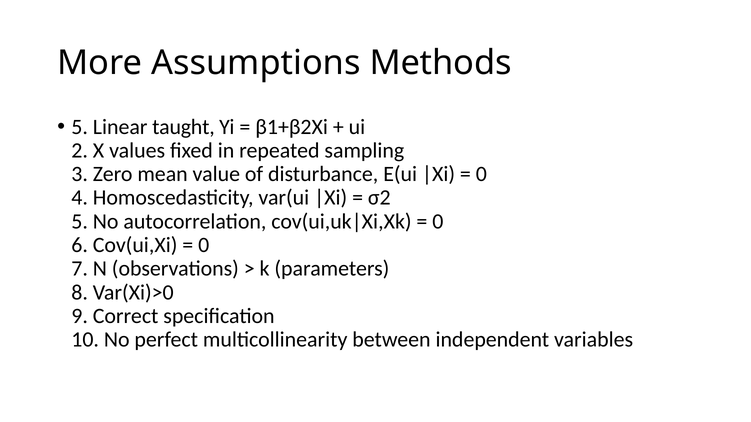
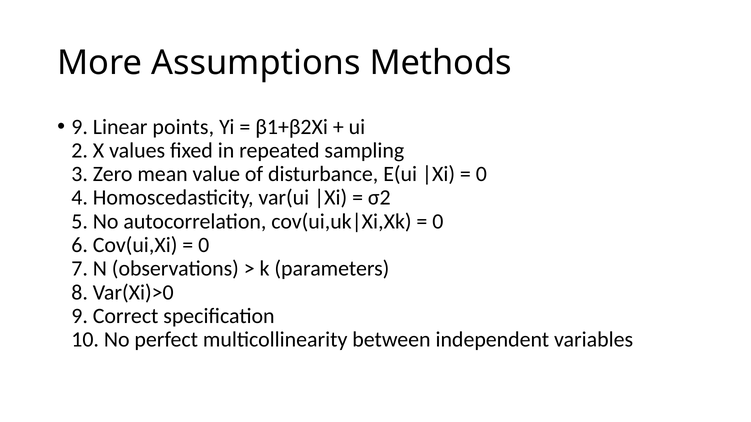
5: 5 -> 9 (80, 127)
taught: taught -> points (183, 127)
